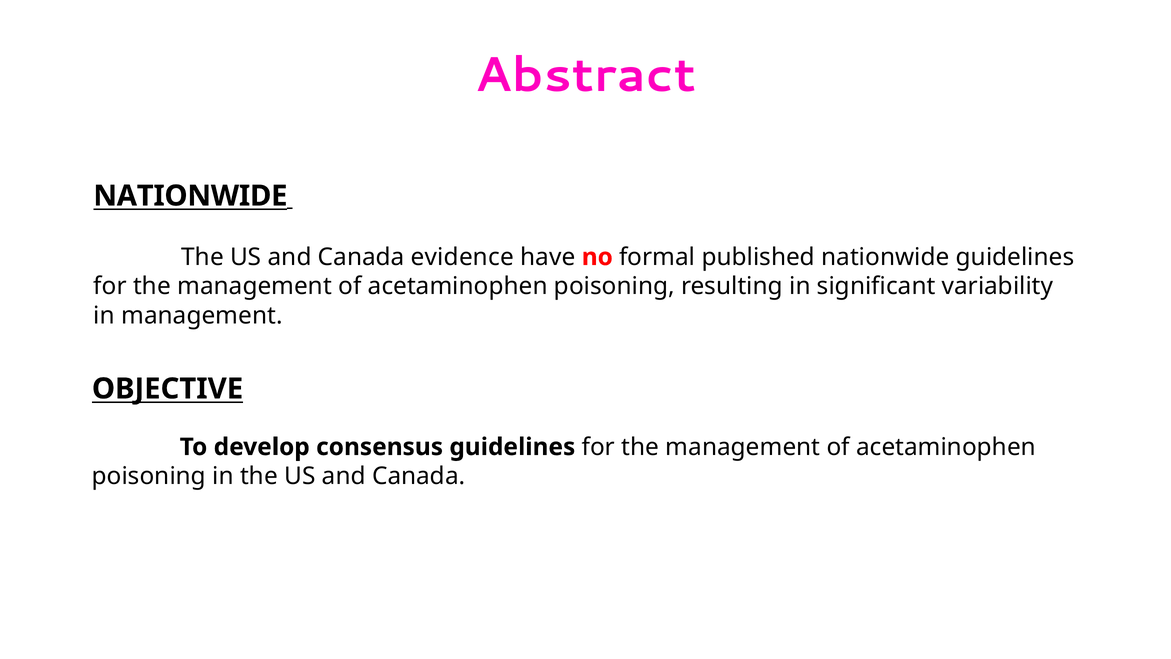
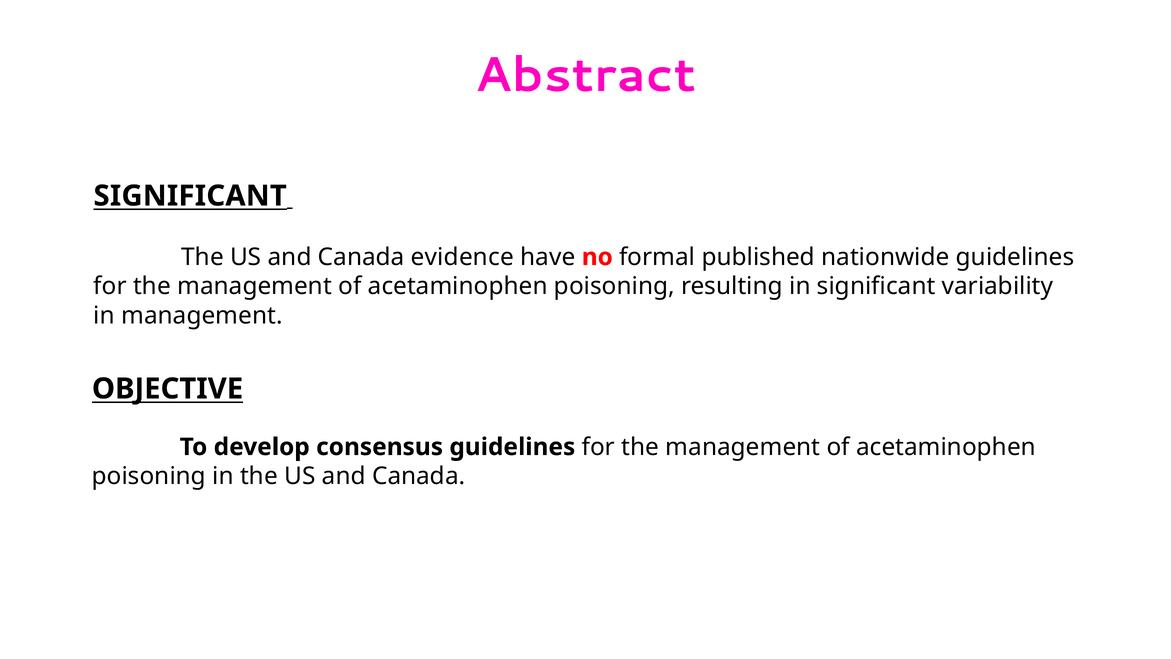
NATIONWIDE: NATIONWIDE -> SIGNIFICANT (190, 196)
